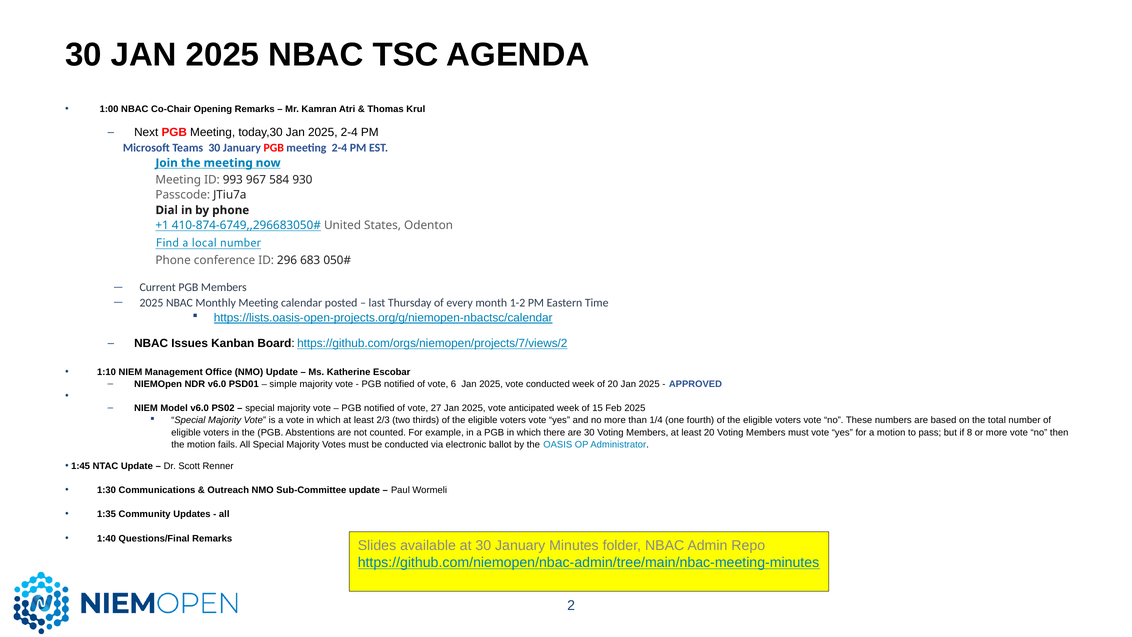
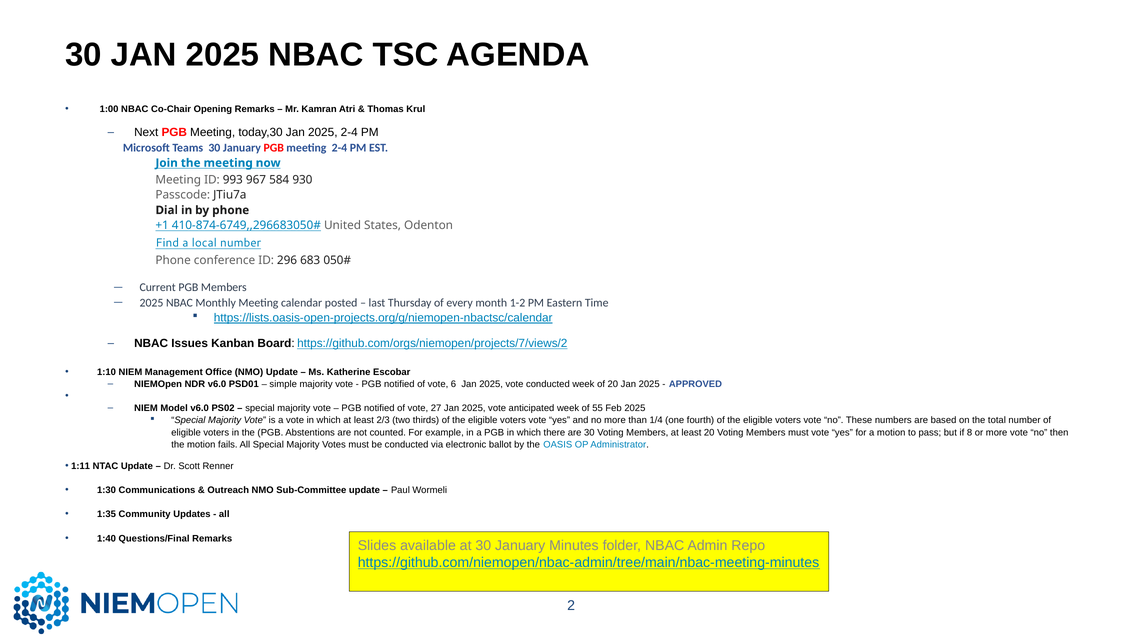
15: 15 -> 55 (598, 408)
1:45: 1:45 -> 1:11 (81, 466)
